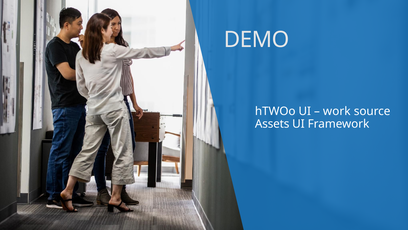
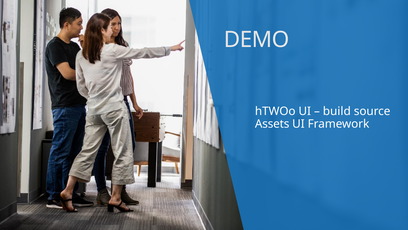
work: work -> build (337, 111)
